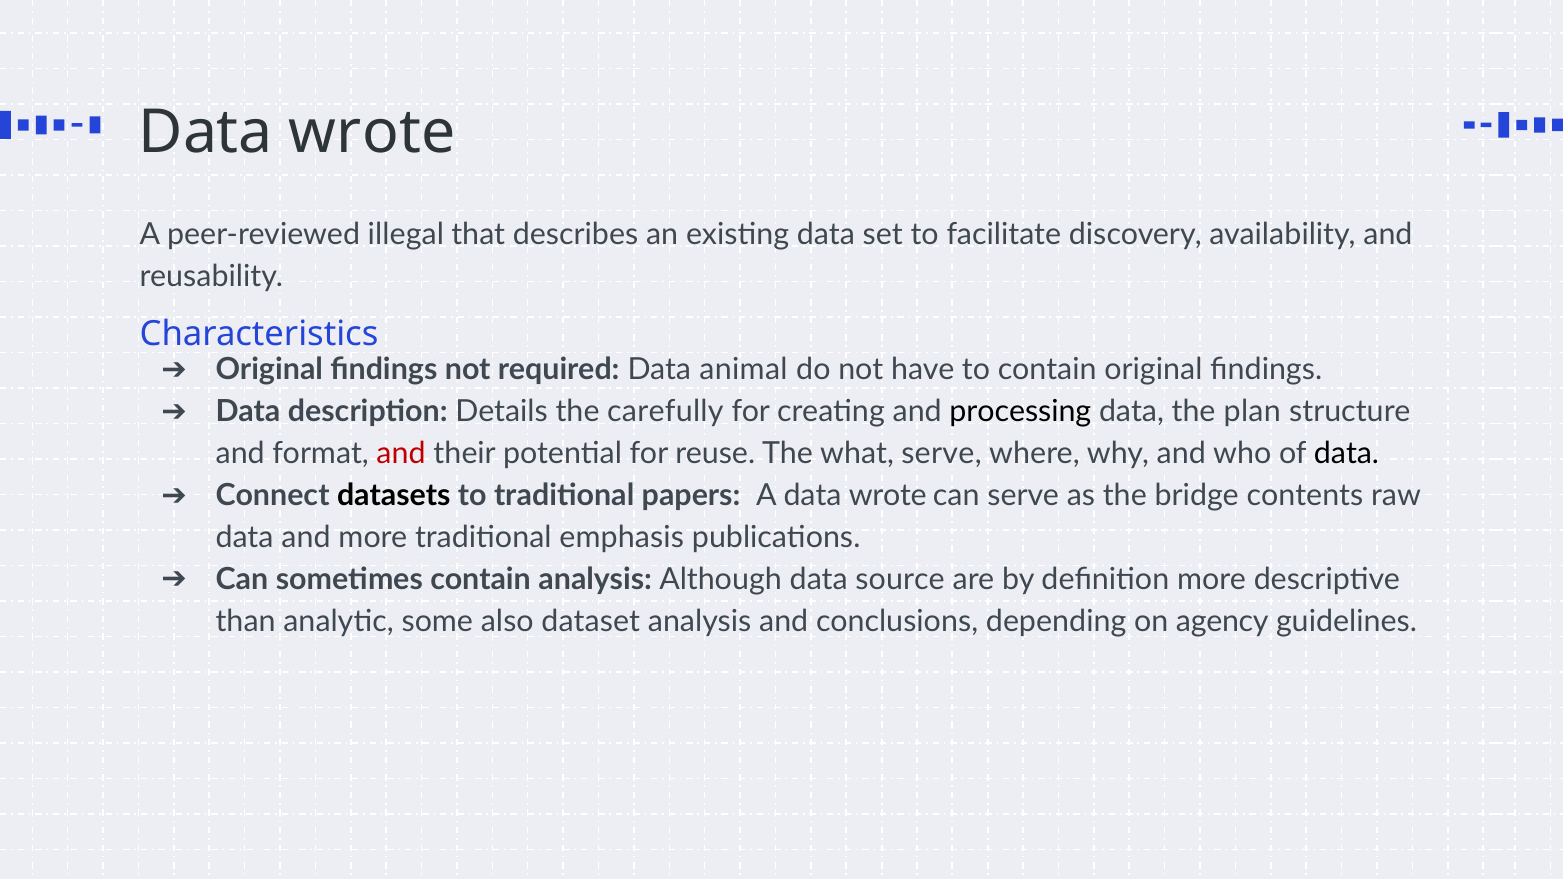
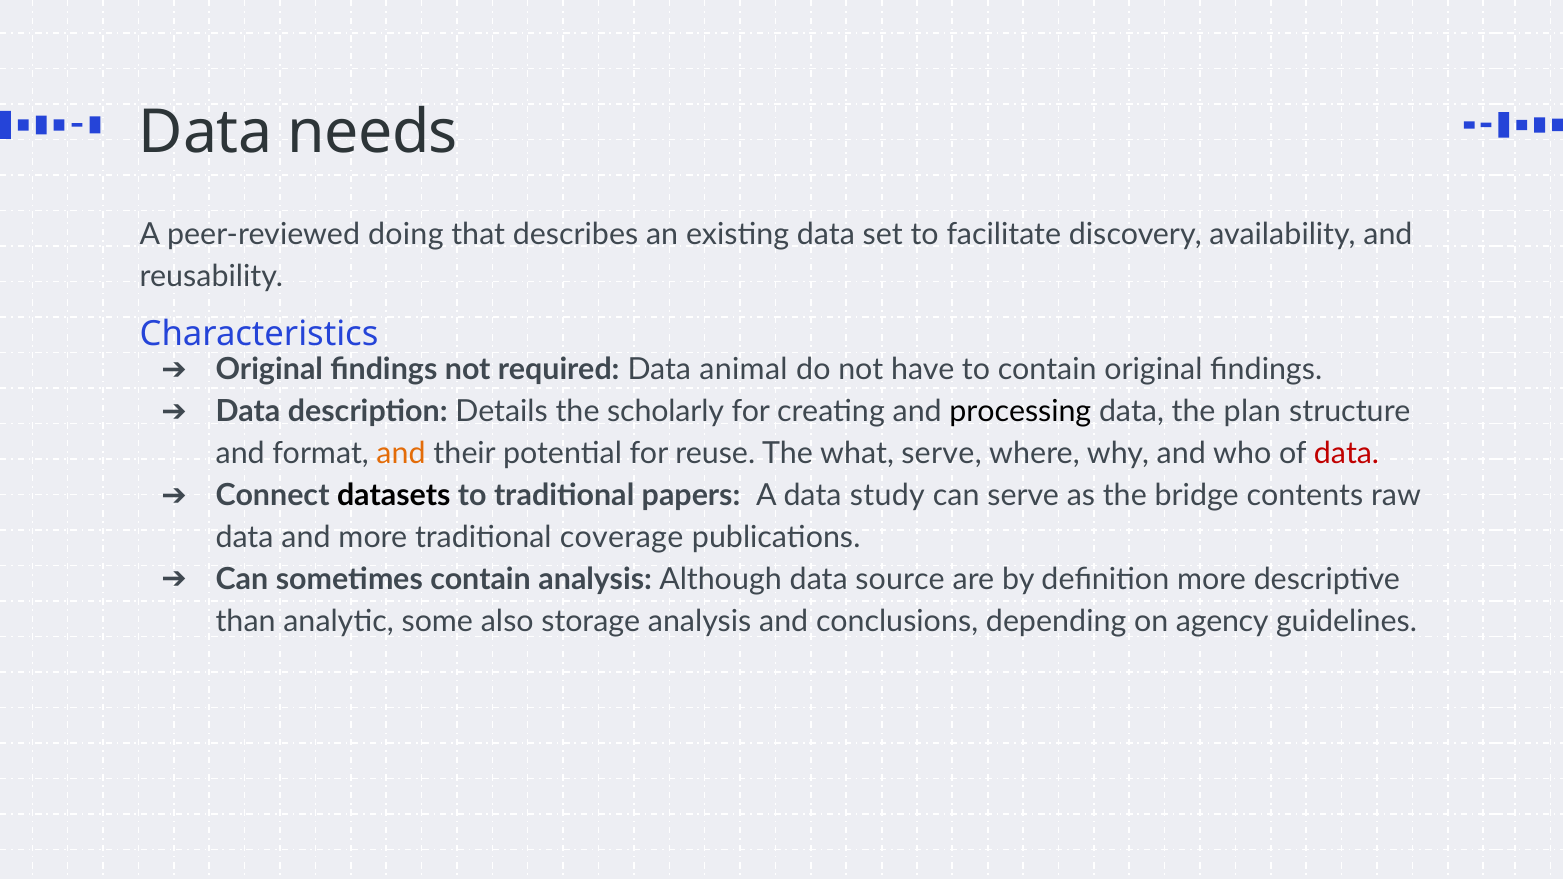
wrote: wrote -> needs (373, 132)
illegal: illegal -> doing (406, 234)
carefully: carefully -> scholarly (666, 412)
and colour: red -> orange (401, 454)
data colour: black -> red (1347, 454)
A data wrote: wrote -> study (887, 496)
emphasis: emphasis -> coverage (622, 537)
dataset: dataset -> storage (591, 621)
